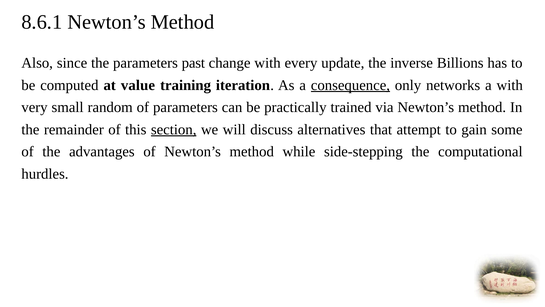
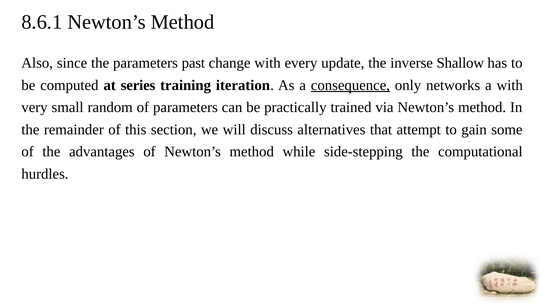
Billions: Billions -> Shallow (460, 63)
value: value -> series (138, 85)
section underline: present -> none (174, 129)
